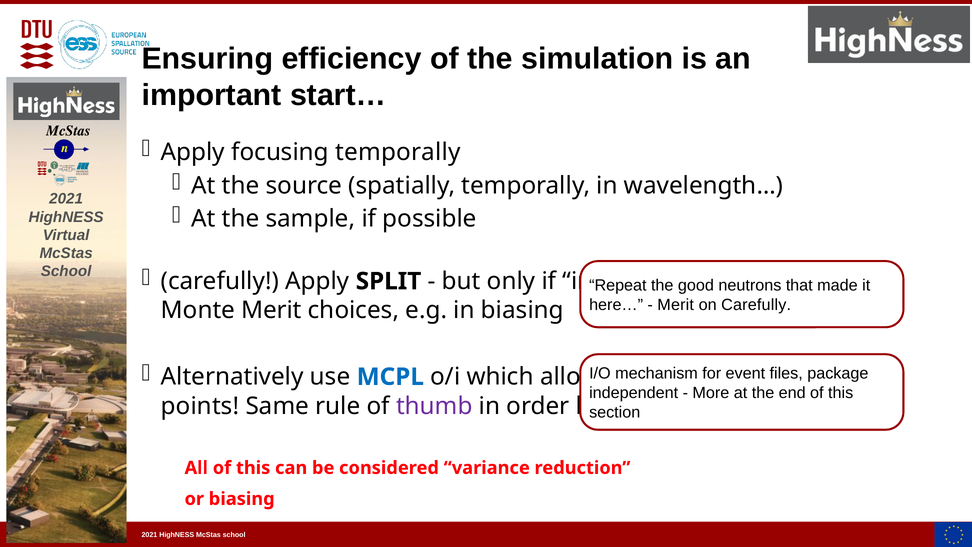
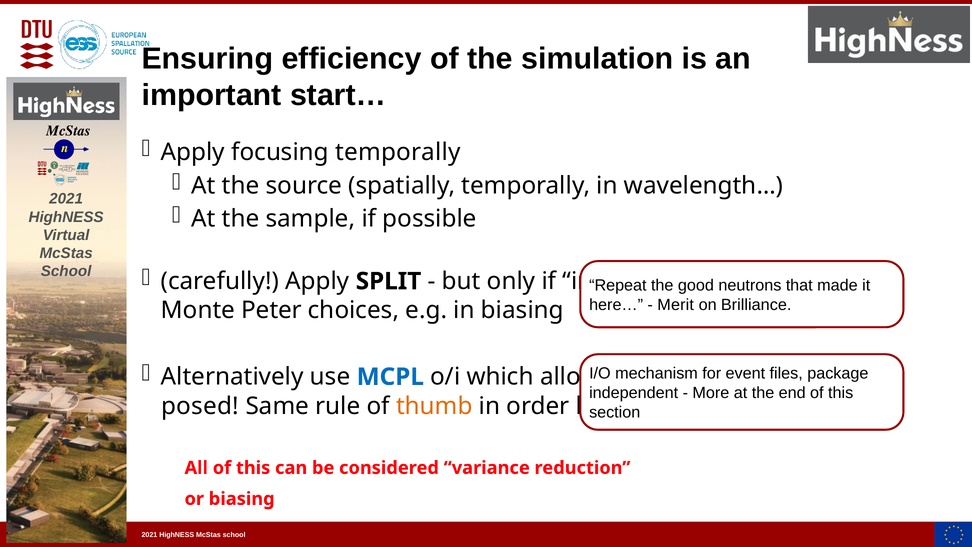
on Carefully: Carefully -> Brilliance (756, 305)
Monte Merit: Merit -> Peter (272, 311)
points: points -> posed (200, 406)
thumb colour: purple -> orange (434, 406)
